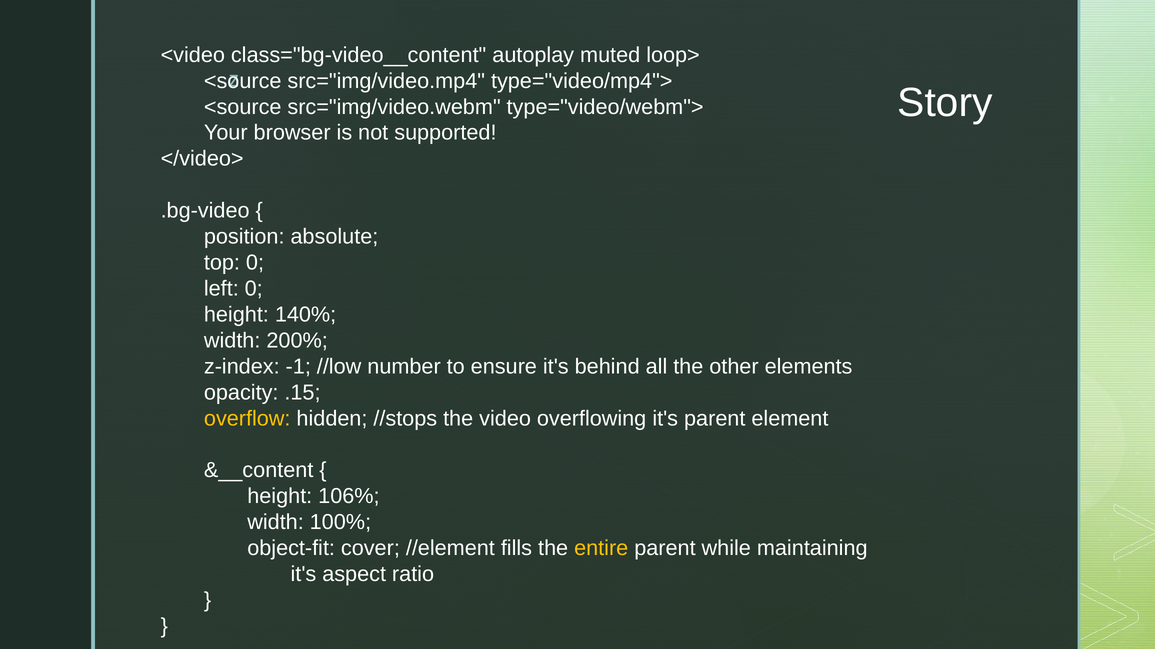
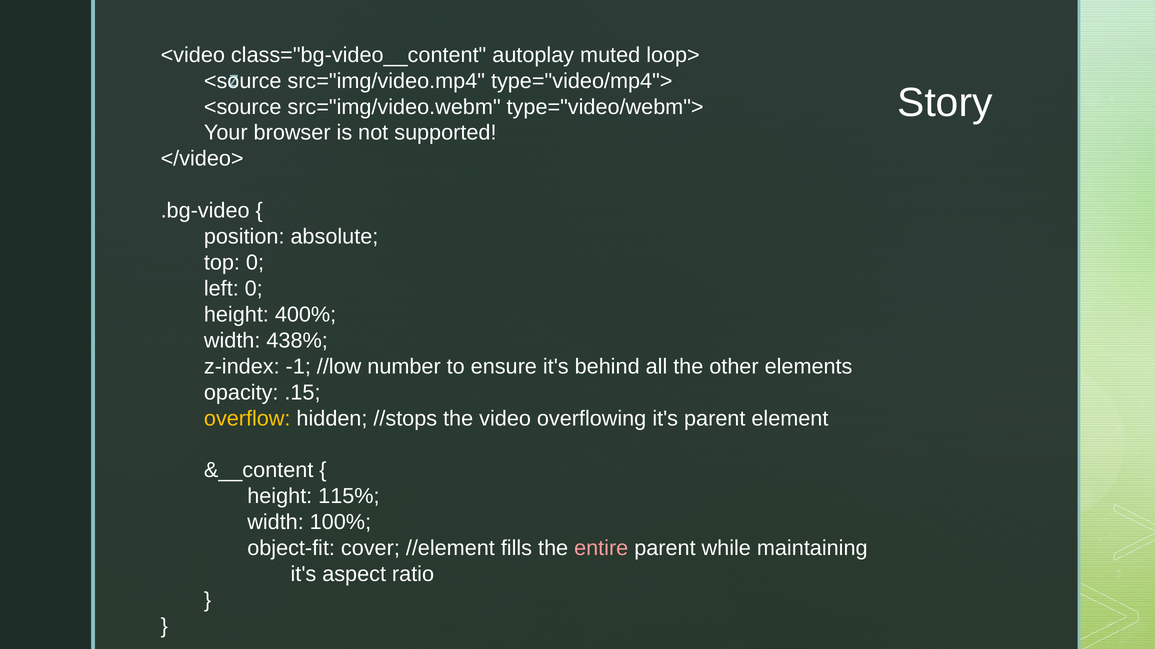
140%: 140% -> 400% (306, 315)
200%: 200% -> 438% (297, 341)
106%: 106% -> 115% (349, 497)
entire colour: yellow -> pink (601, 549)
